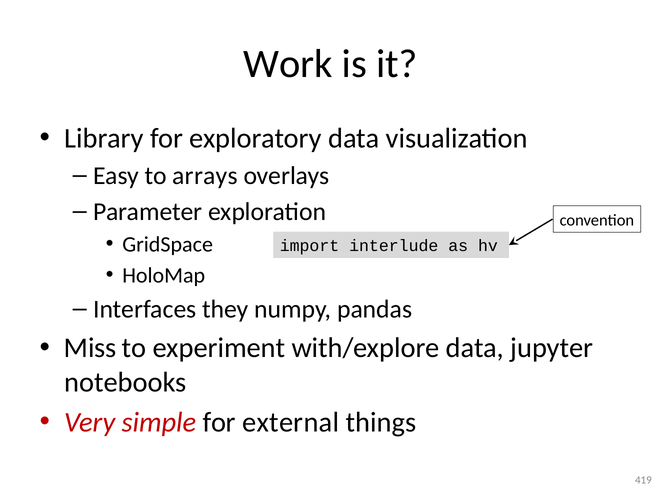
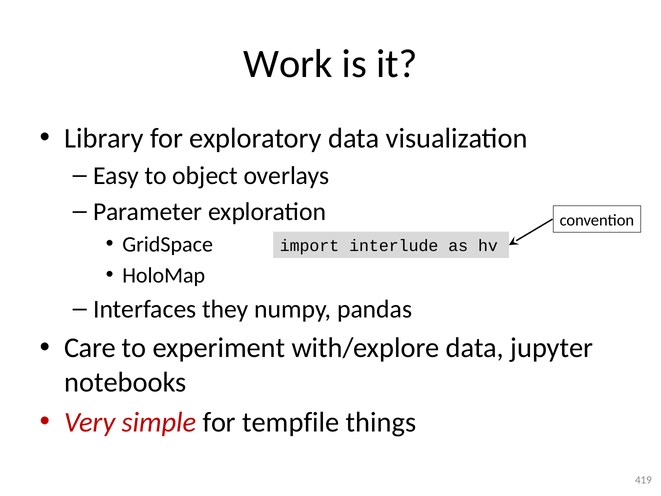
arrays: arrays -> object (205, 176)
Miss: Miss -> Care (90, 348)
external: external -> tempfile (291, 422)
